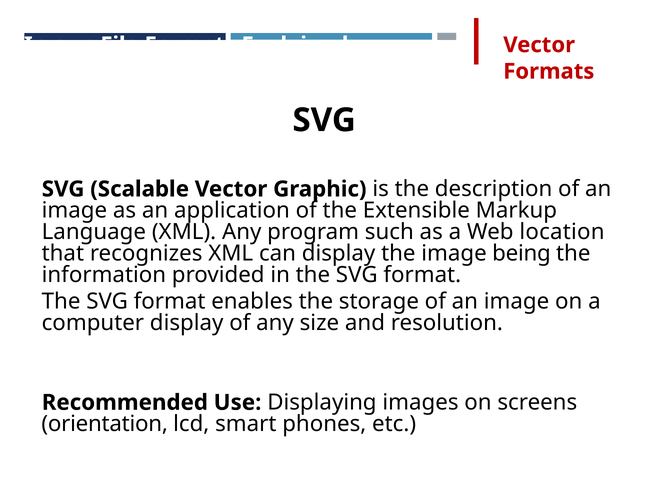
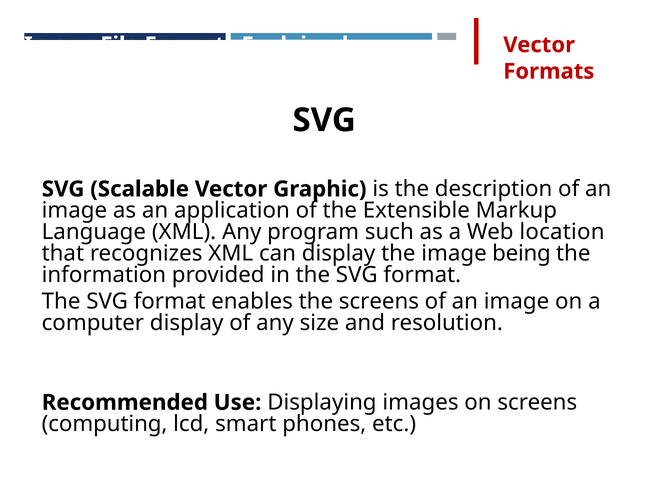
the storage: storage -> screens (379, 302)
orientation: orientation -> computing (105, 424)
